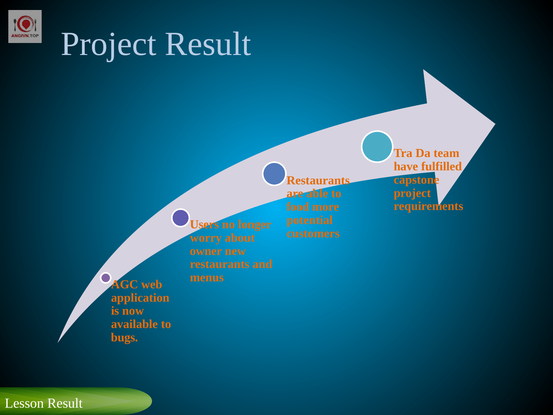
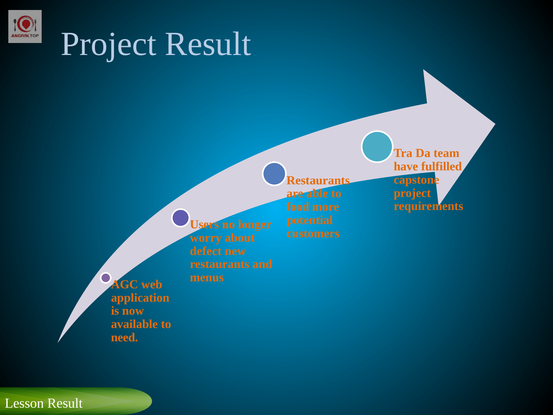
owner: owner -> defect (206, 251)
bugs: bugs -> need (124, 337)
